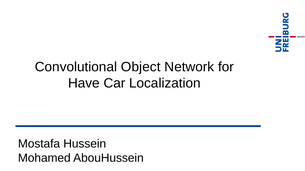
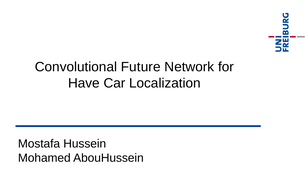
Object: Object -> Future (141, 67)
